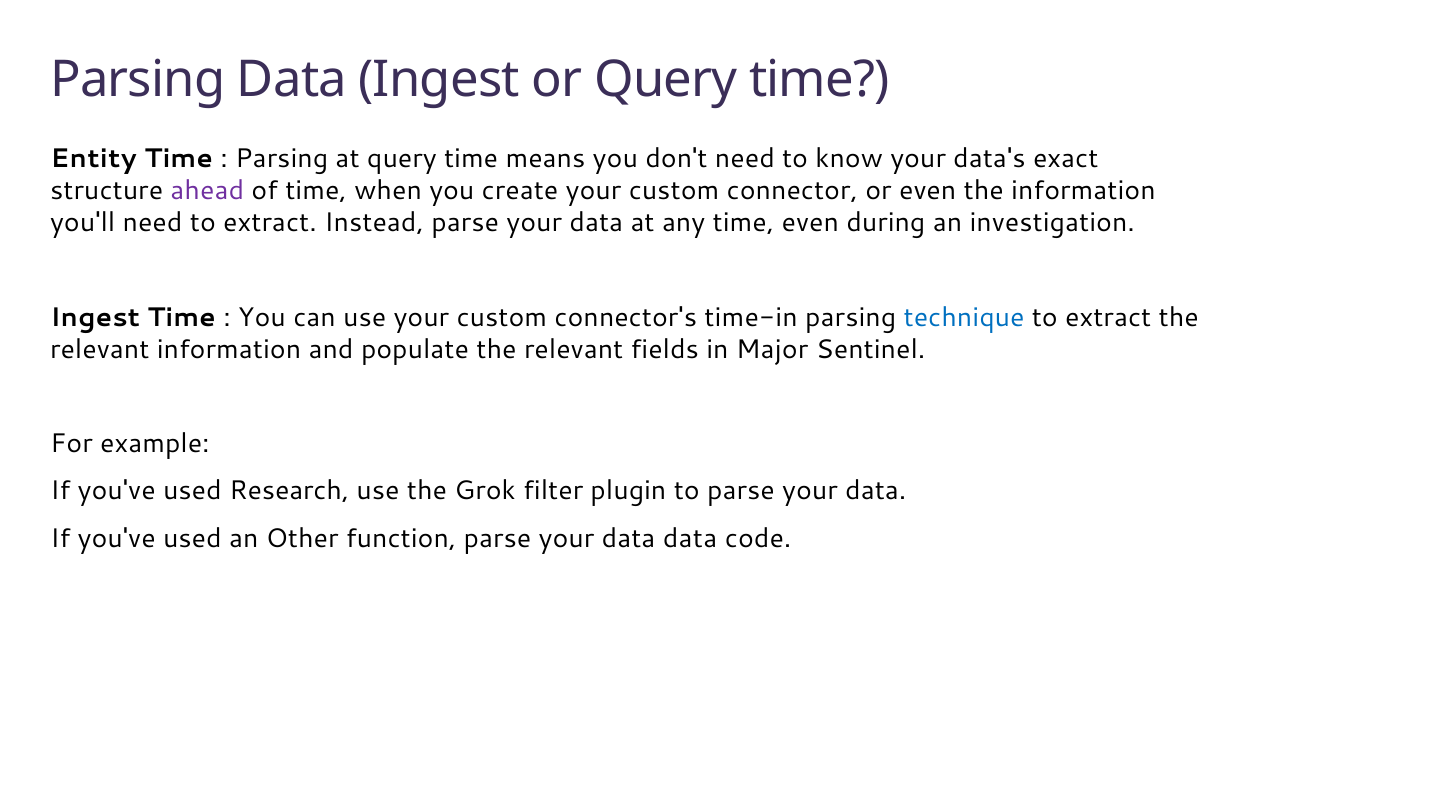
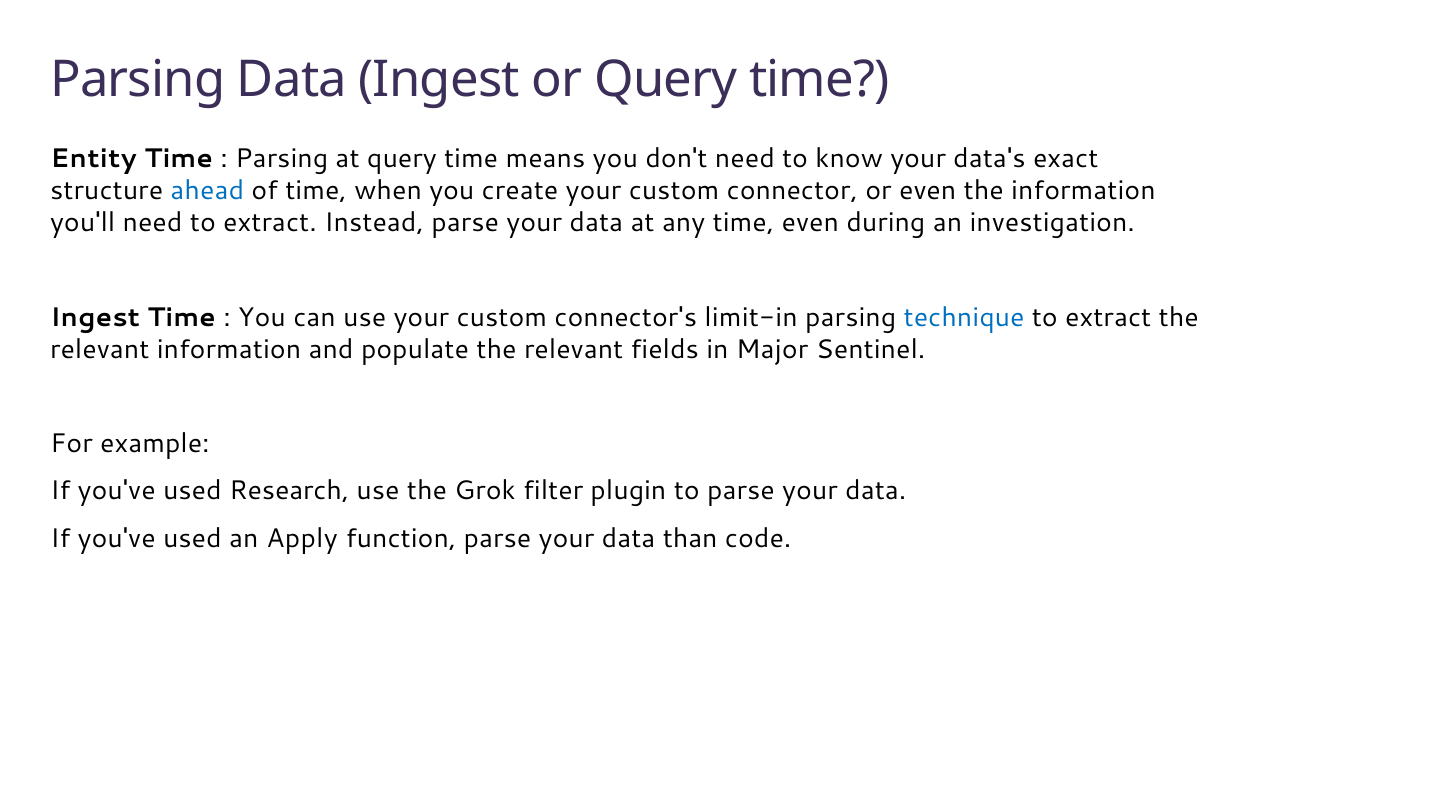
ahead colour: purple -> blue (207, 191)
time-in: time-in -> limit-in (751, 317)
Other: Other -> Apply (302, 538)
data data: data -> than (690, 538)
